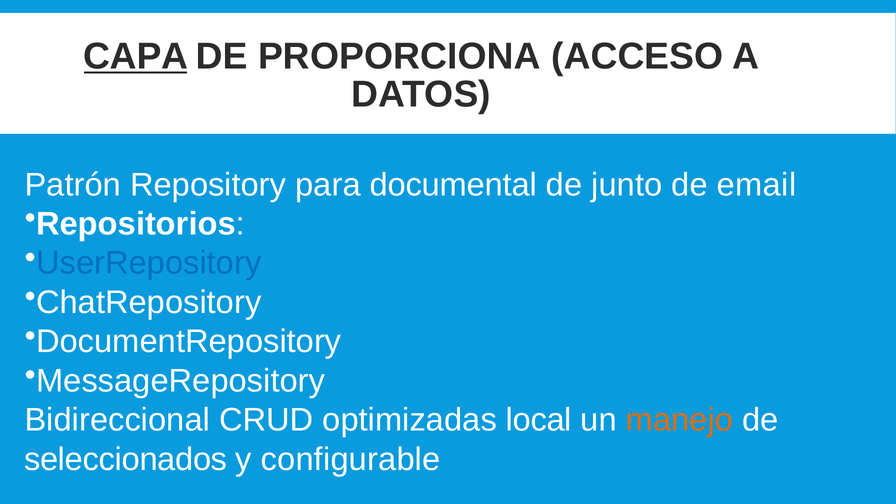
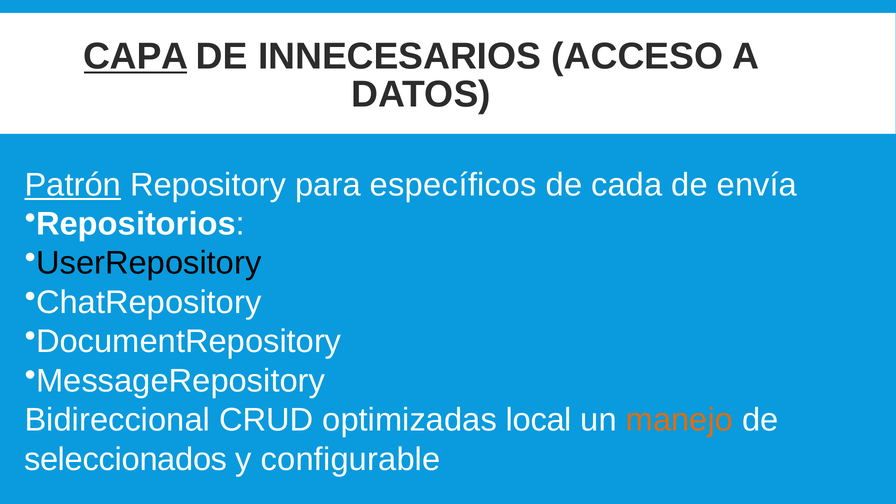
PROPORCIONA: PROPORCIONA -> INNECESARIOS (400, 56)
Patrón underline: none -> present (73, 185)
documental: documental -> específicos (453, 185)
junto: junto -> cada (627, 185)
email: email -> envía (757, 185)
UserRepository colour: blue -> black (149, 263)
